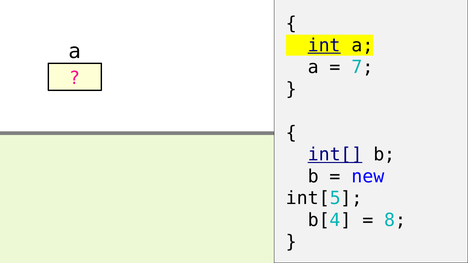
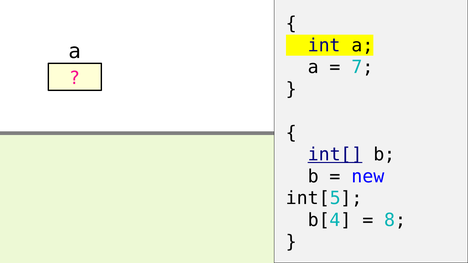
int underline: present -> none (324, 45)
